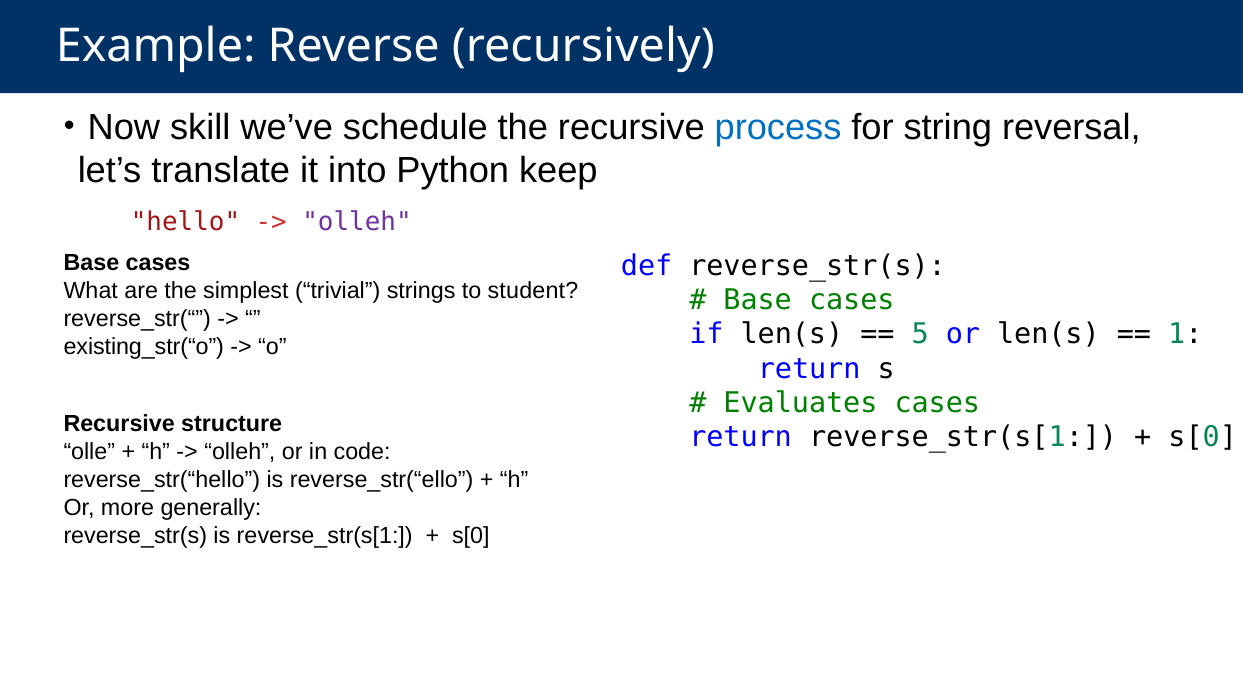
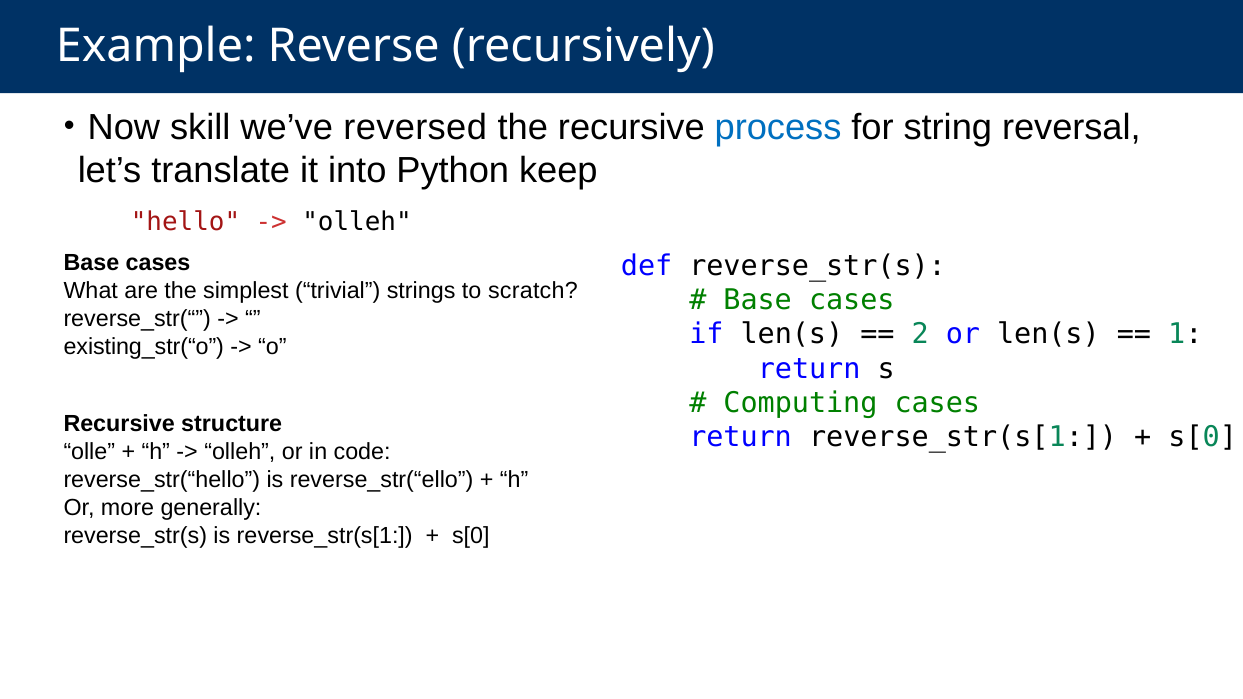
schedule: schedule -> reversed (415, 127)
olleh colour: purple -> black (357, 222)
student: student -> scratch (533, 291)
5: 5 -> 2 (920, 335)
Evaluates: Evaluates -> Computing (800, 403)
